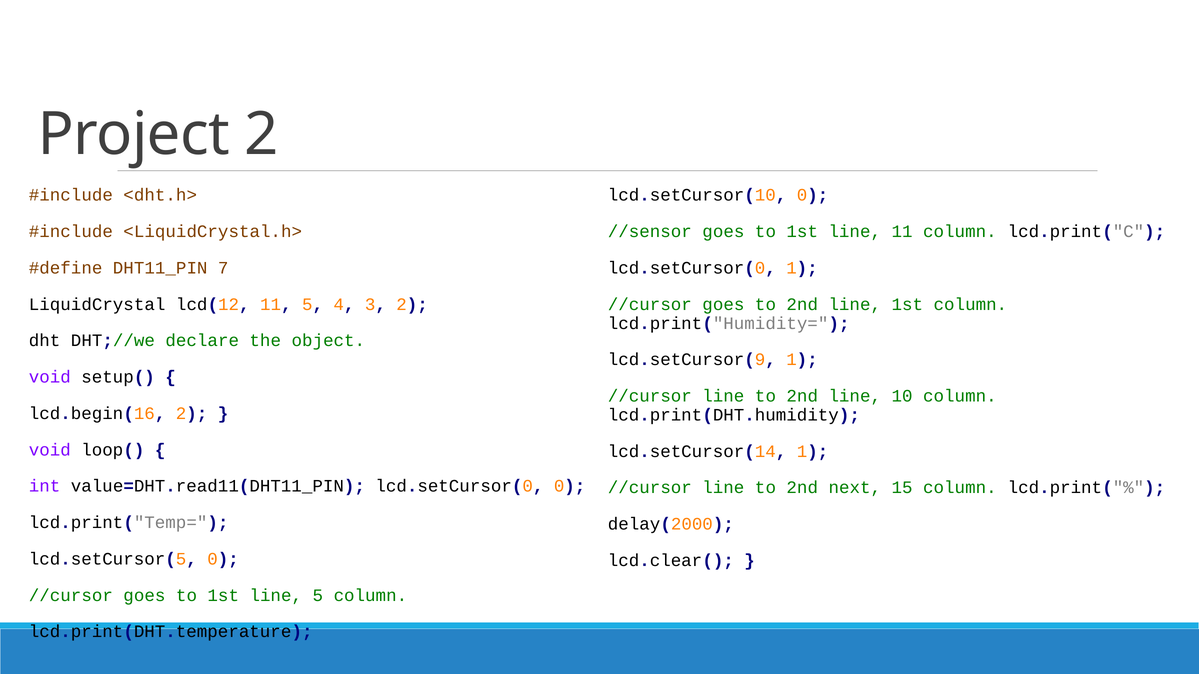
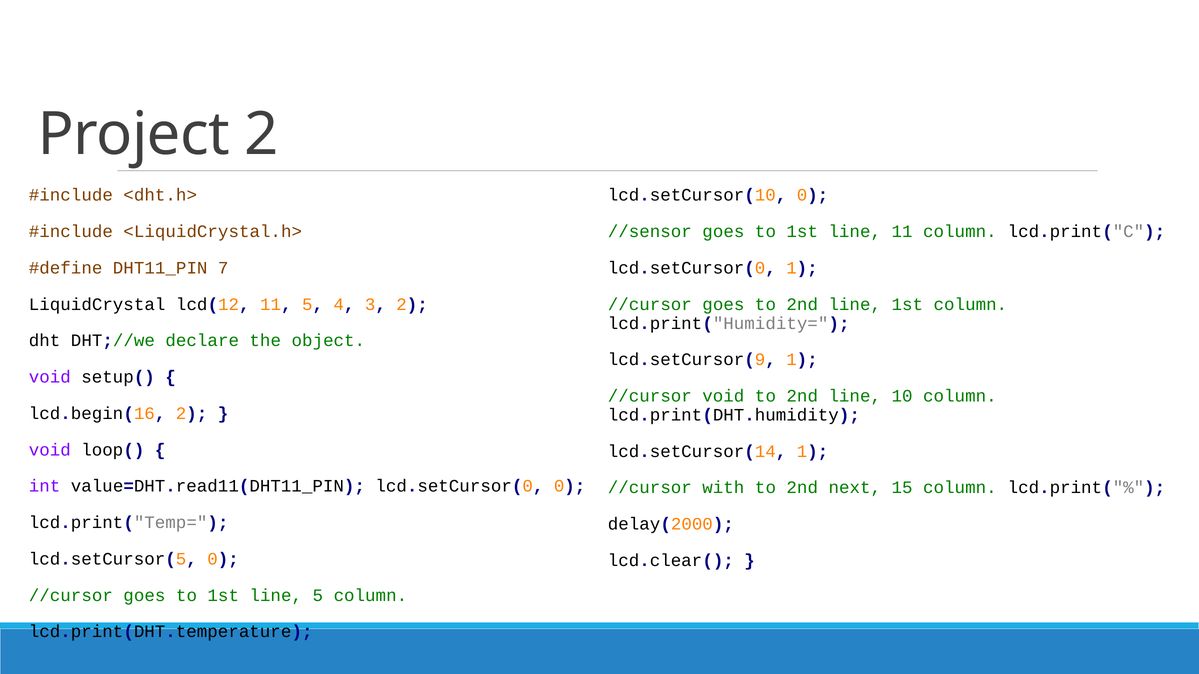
line: line -> void (723, 396)
line: line -> with (723, 488)
